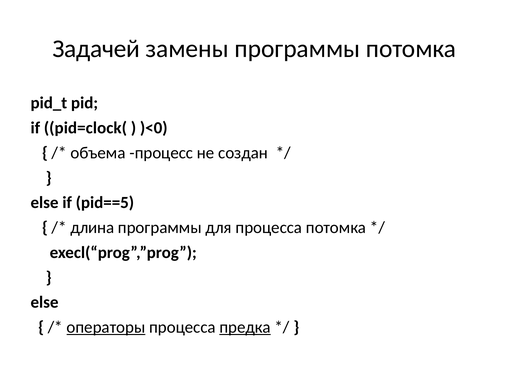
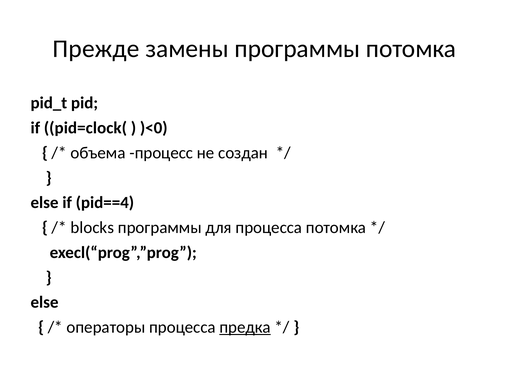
Задачей: Задачей -> Прежде (96, 49)
pid==5: pid==5 -> pid==4 (105, 203)
длина: длина -> blocks (92, 227)
операторы underline: present -> none (106, 327)
